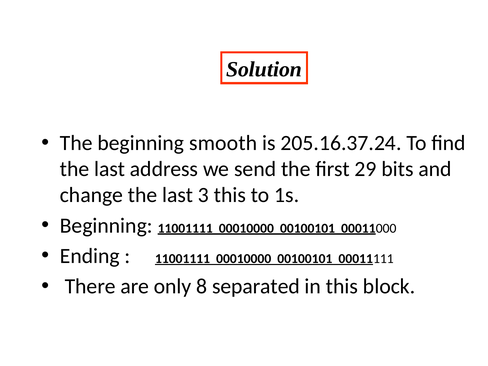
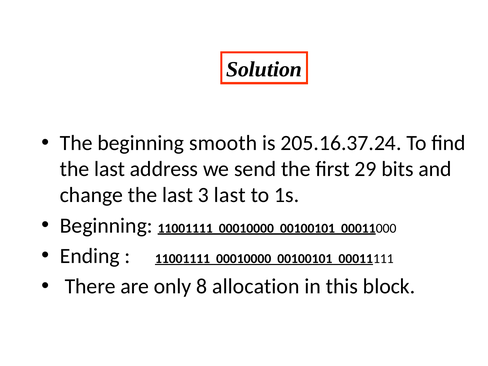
3 this: this -> last (230, 195)
separated: separated -> allocation (256, 286)
